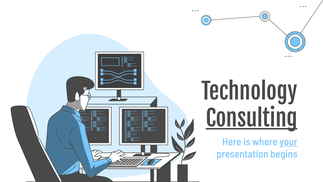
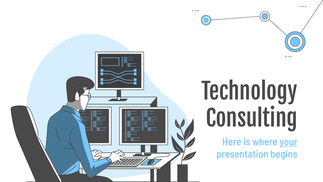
Consulting underline: present -> none (252, 119)
